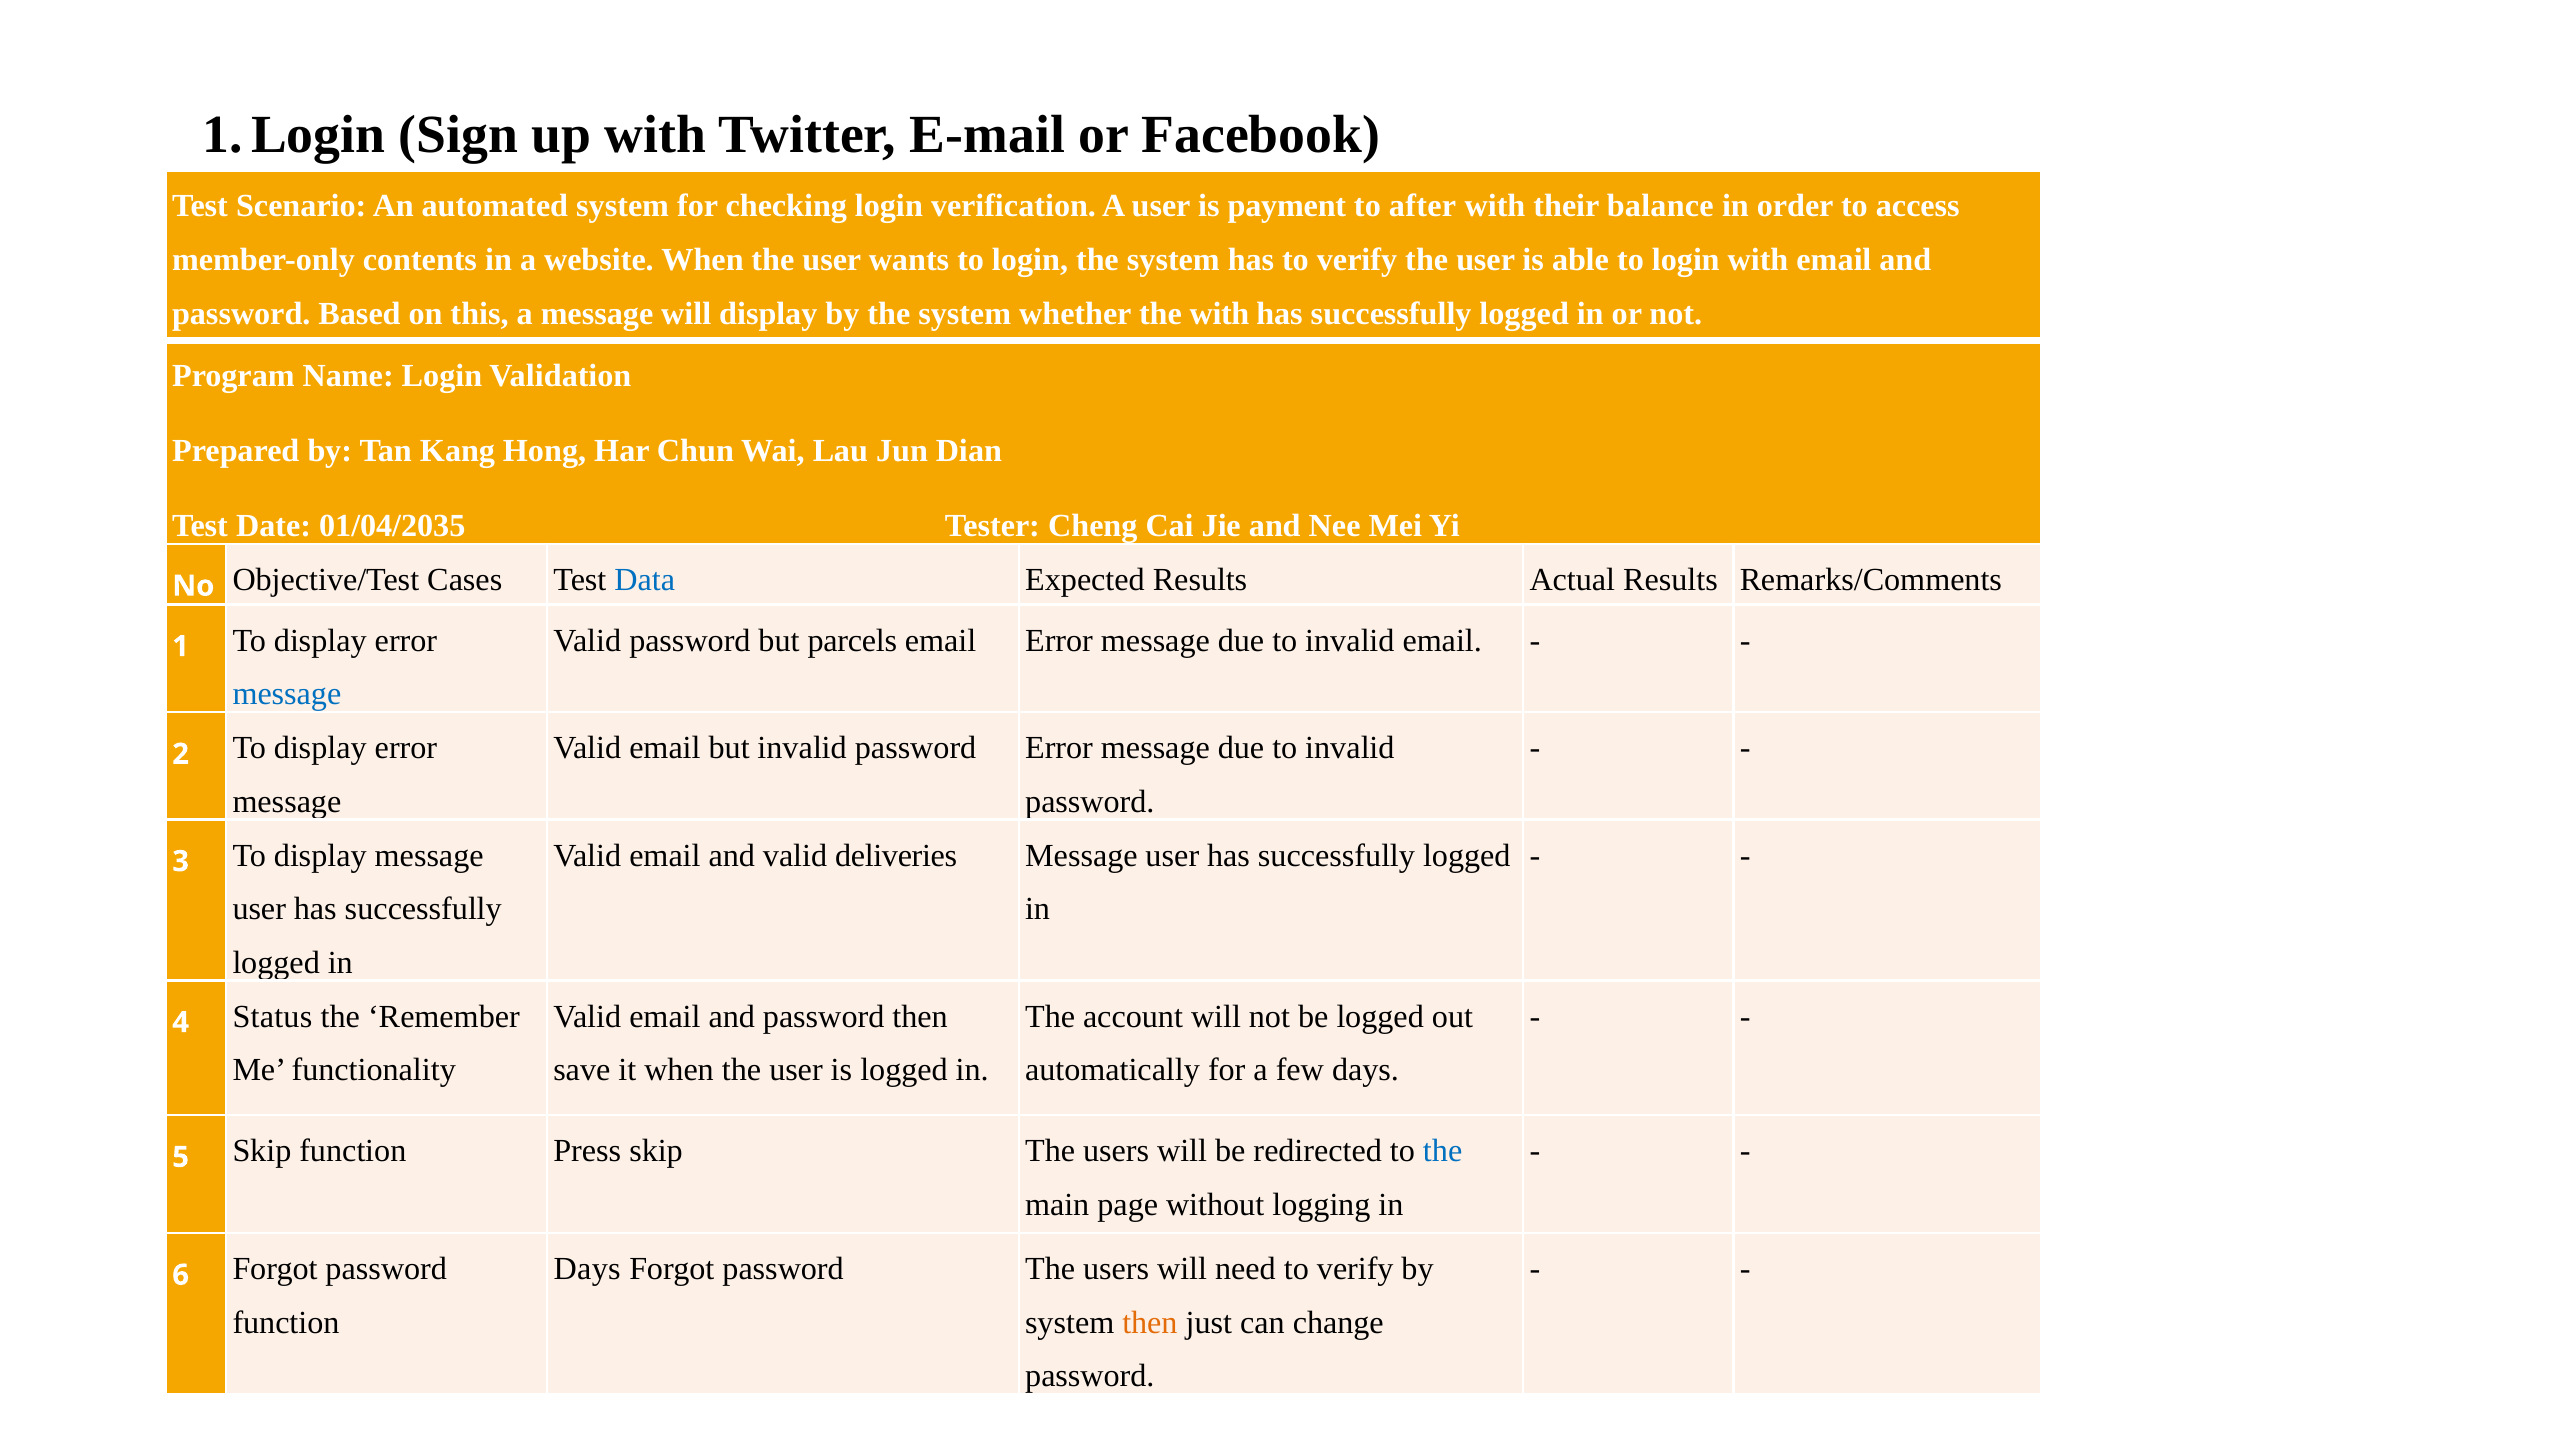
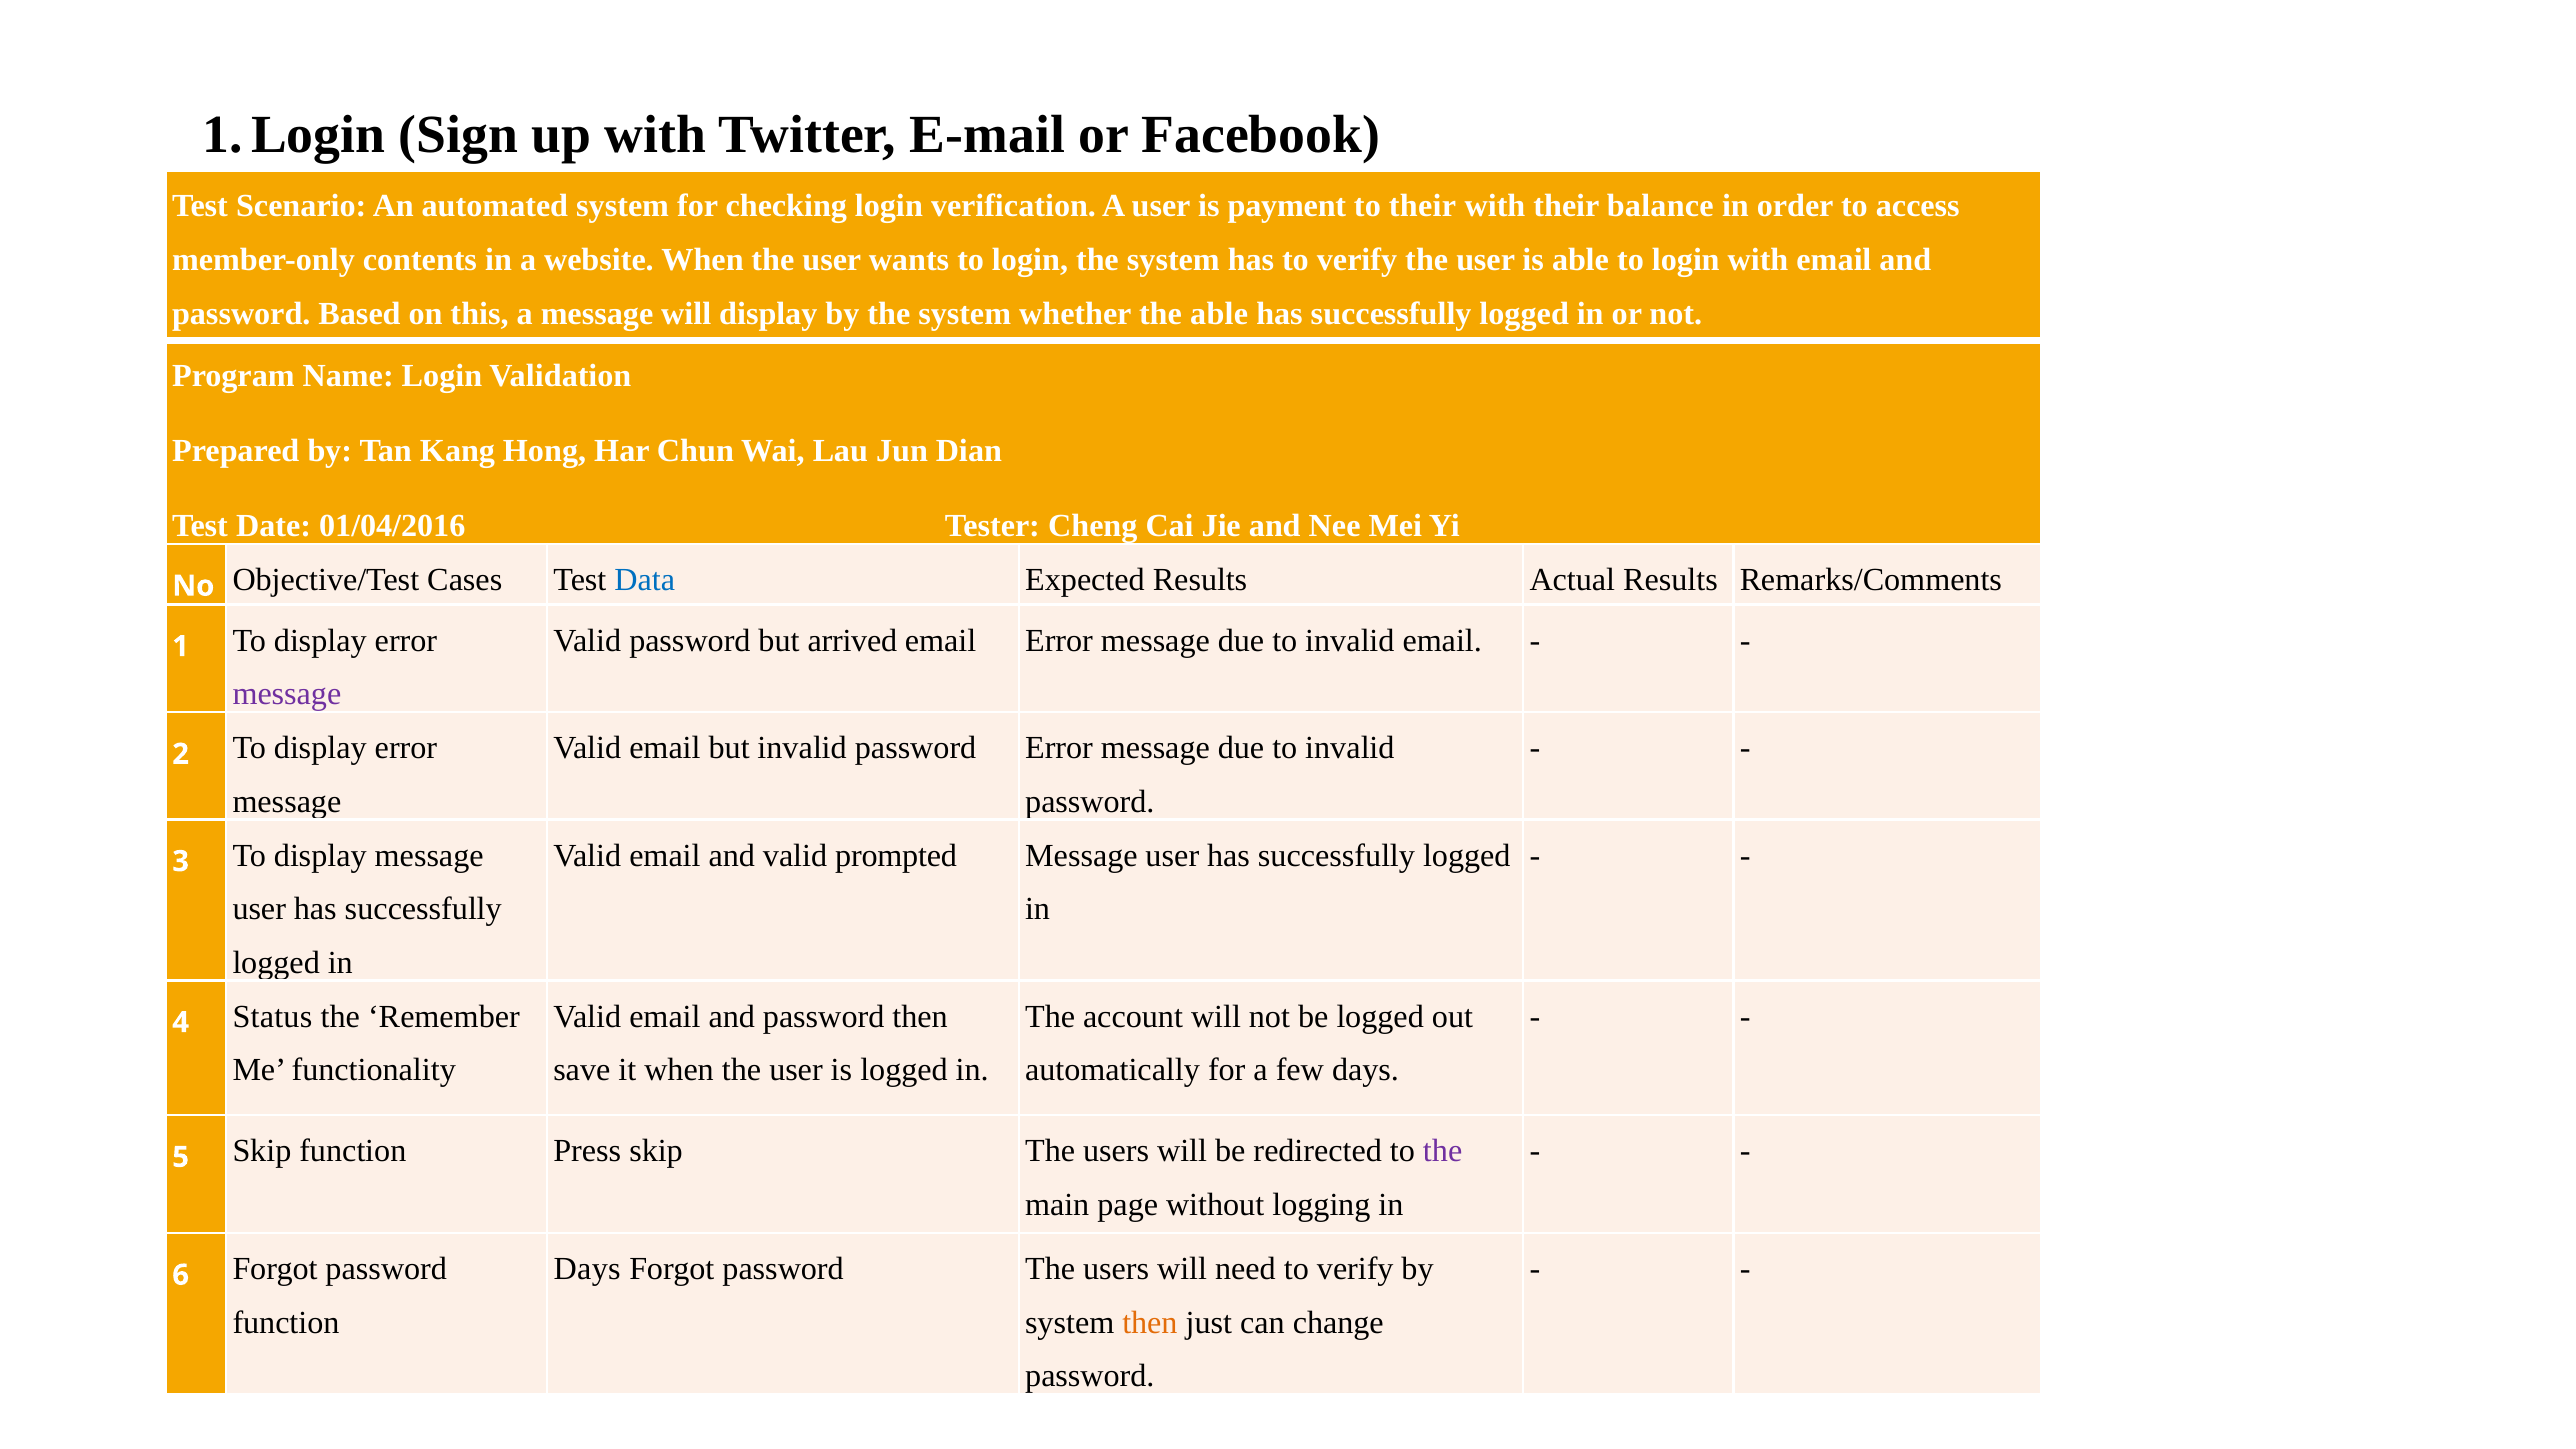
to after: after -> their (1423, 206)
the with: with -> able (1219, 314)
01/04/2035: 01/04/2035 -> 01/04/2016 (392, 526)
parcels: parcels -> arrived (852, 640)
message colour: blue -> purple (287, 694)
deliveries: deliveries -> prompted (896, 855)
the colour: blue -> purple (1443, 1151)
